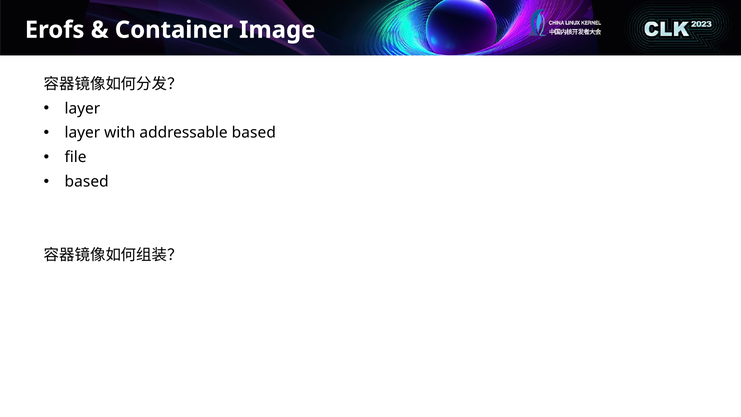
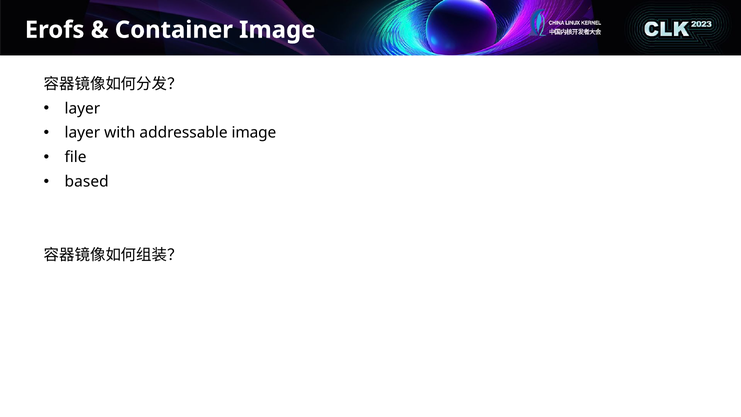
addressable based: based -> image (254, 133)
